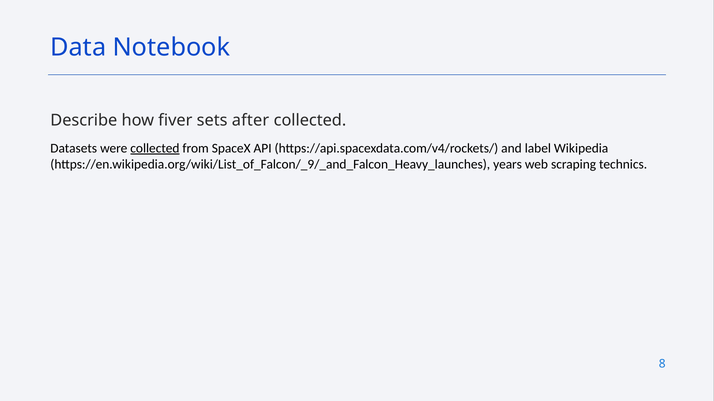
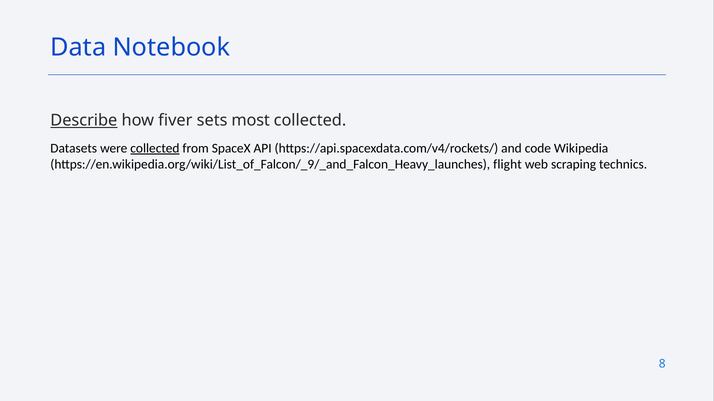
Describe underline: none -> present (84, 121)
after: after -> most (251, 121)
label: label -> code (538, 149)
years: years -> flight (507, 165)
